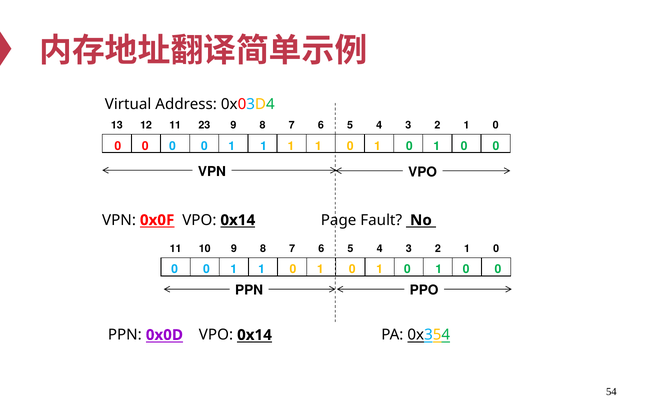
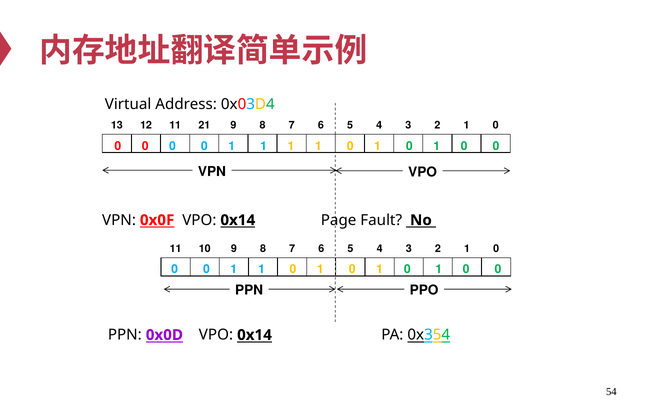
23: 23 -> 21 (204, 125)
